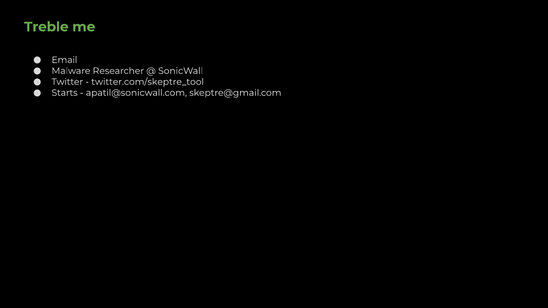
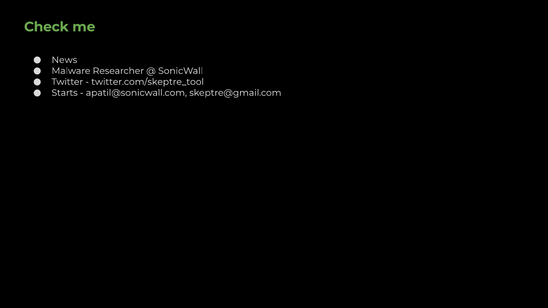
Treble: Treble -> Check (46, 27)
Email: Email -> News (64, 60)
